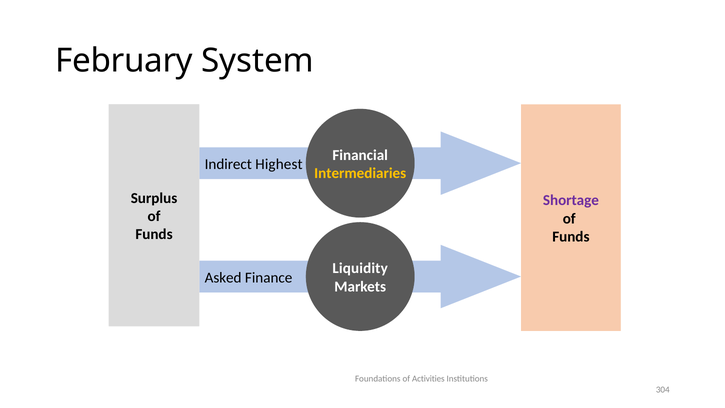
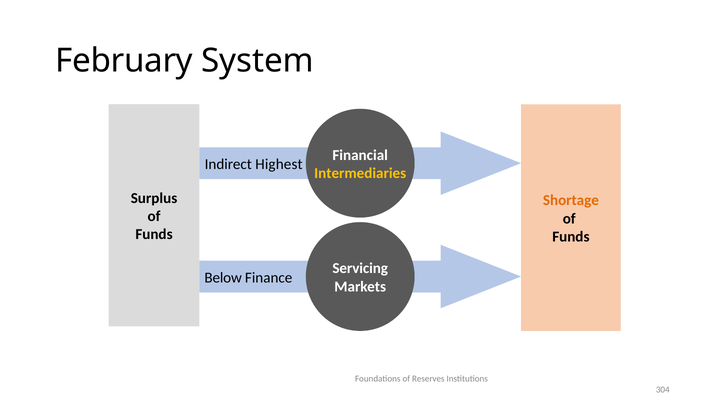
Shortage colour: purple -> orange (571, 200)
Liquidity: Liquidity -> Servicing (360, 268)
Asked: Asked -> Below (223, 277)
Activities: Activities -> Reserves (428, 379)
